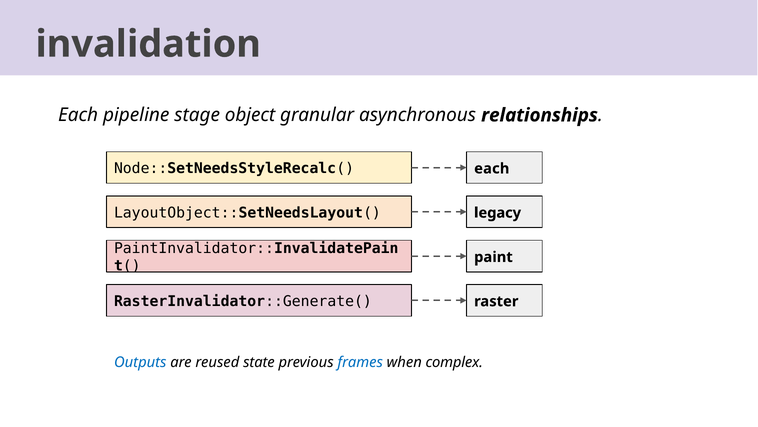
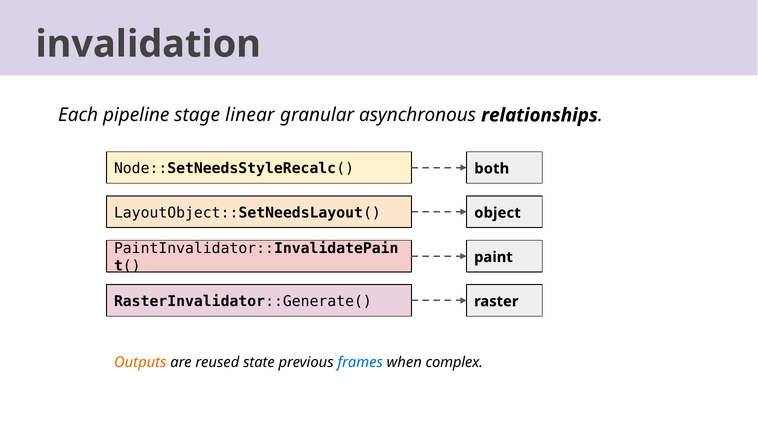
object: object -> linear (250, 115)
Node::SetNeedsStyleRecalc( each: each -> both (492, 168)
legacy: legacy -> object (497, 213)
Outputs colour: blue -> orange (140, 362)
